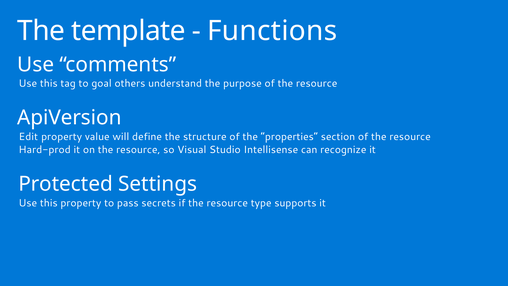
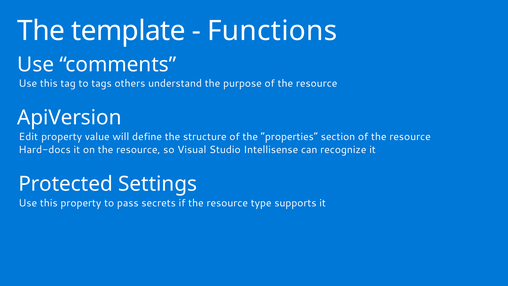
goal: goal -> tags (102, 83)
Hard-prod: Hard-prod -> Hard-docs (45, 150)
